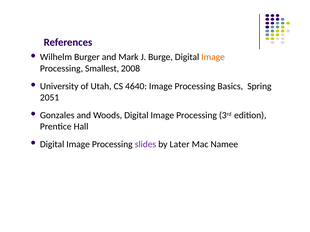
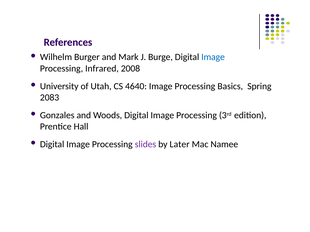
Image colour: orange -> blue (213, 57)
Smallest: Smallest -> Infrared (102, 69)
2051: 2051 -> 2083 (50, 98)
